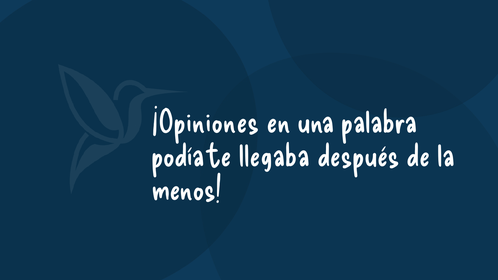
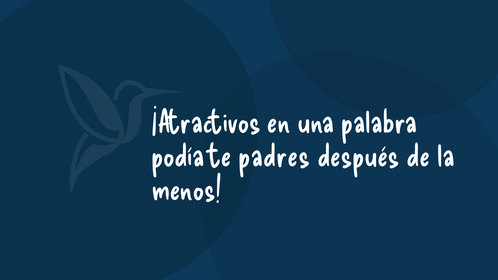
¡Opiniones: ¡Opiniones -> ¡Atractivos (206, 123)
llegaba: llegaba -> padres (274, 156)
